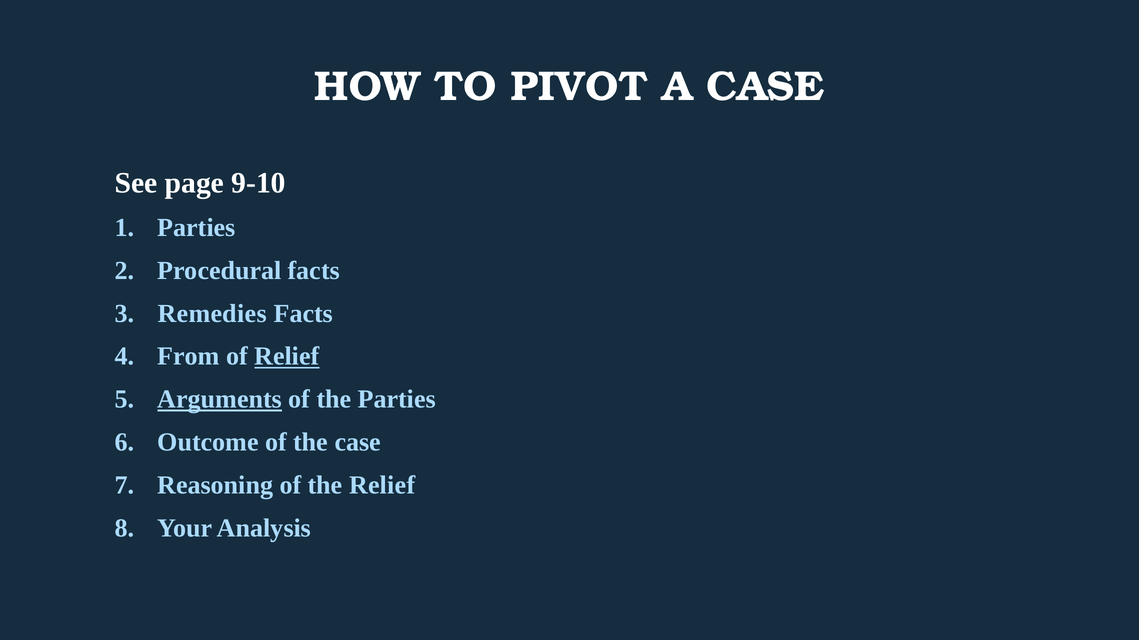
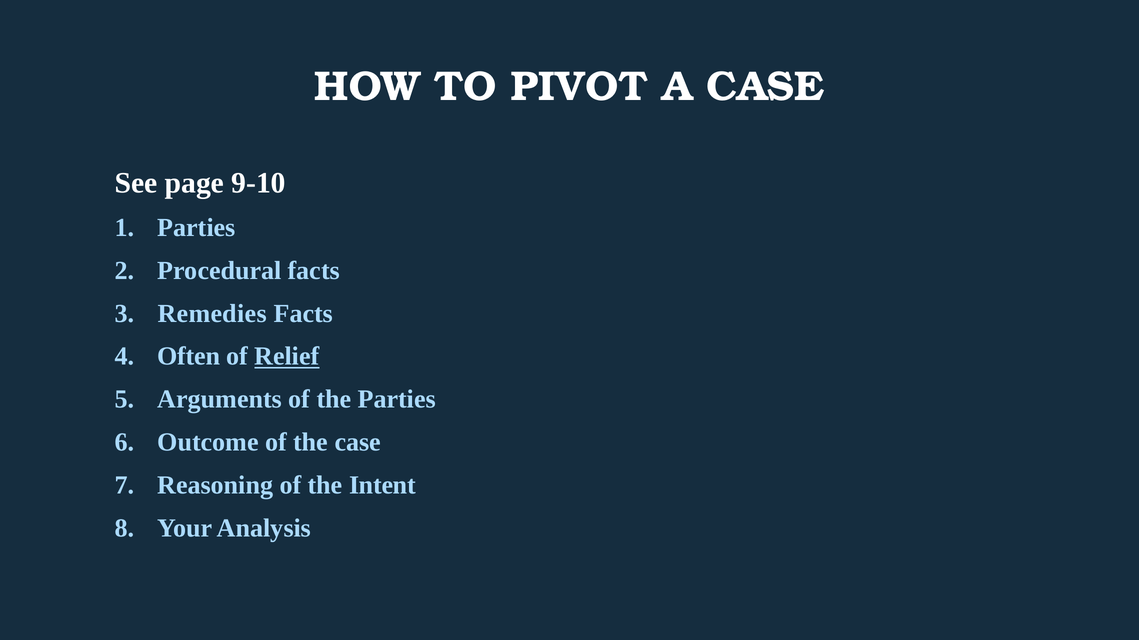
From: From -> Often (189, 357)
Arguments underline: present -> none (220, 400)
the Relief: Relief -> Intent (382, 486)
